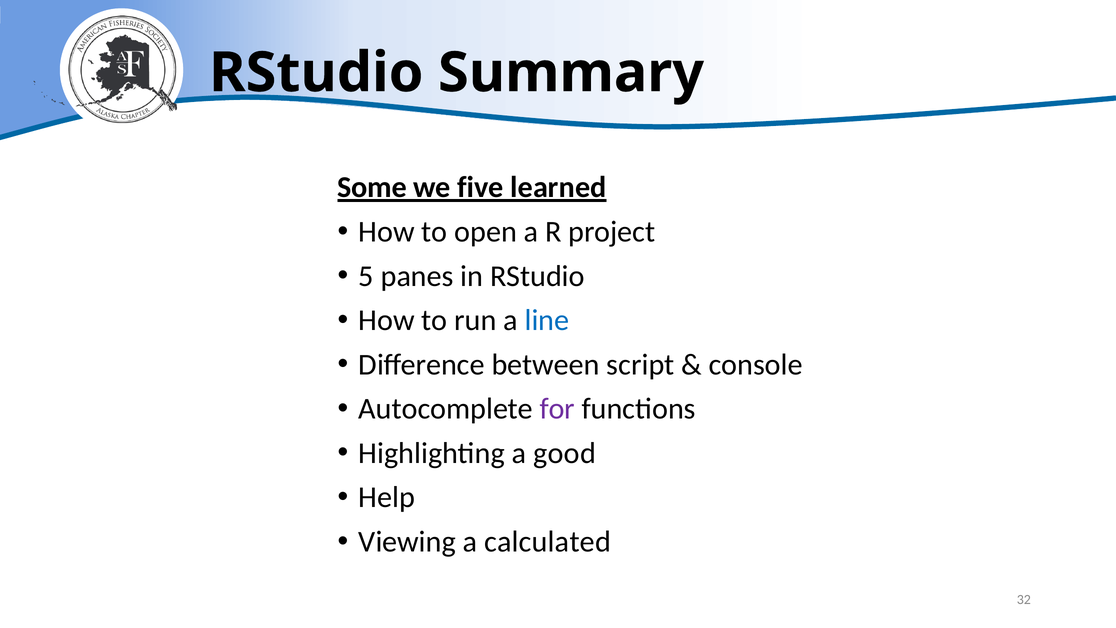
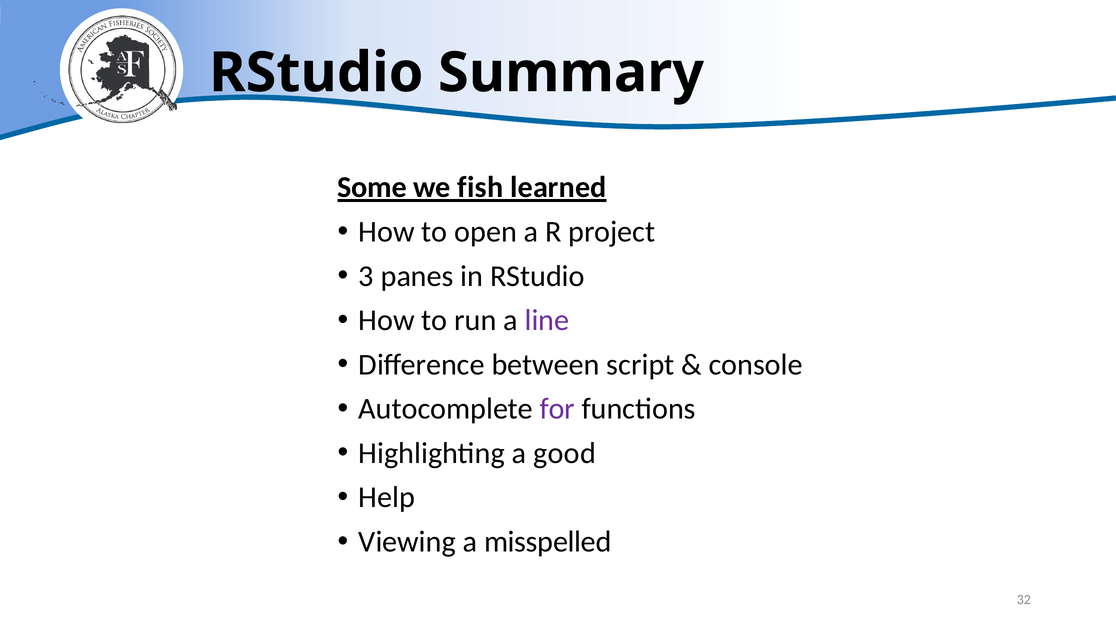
five: five -> fish (480, 187)
5: 5 -> 3 (366, 276)
line colour: blue -> purple (547, 320)
calculated: calculated -> misspelled (548, 541)
